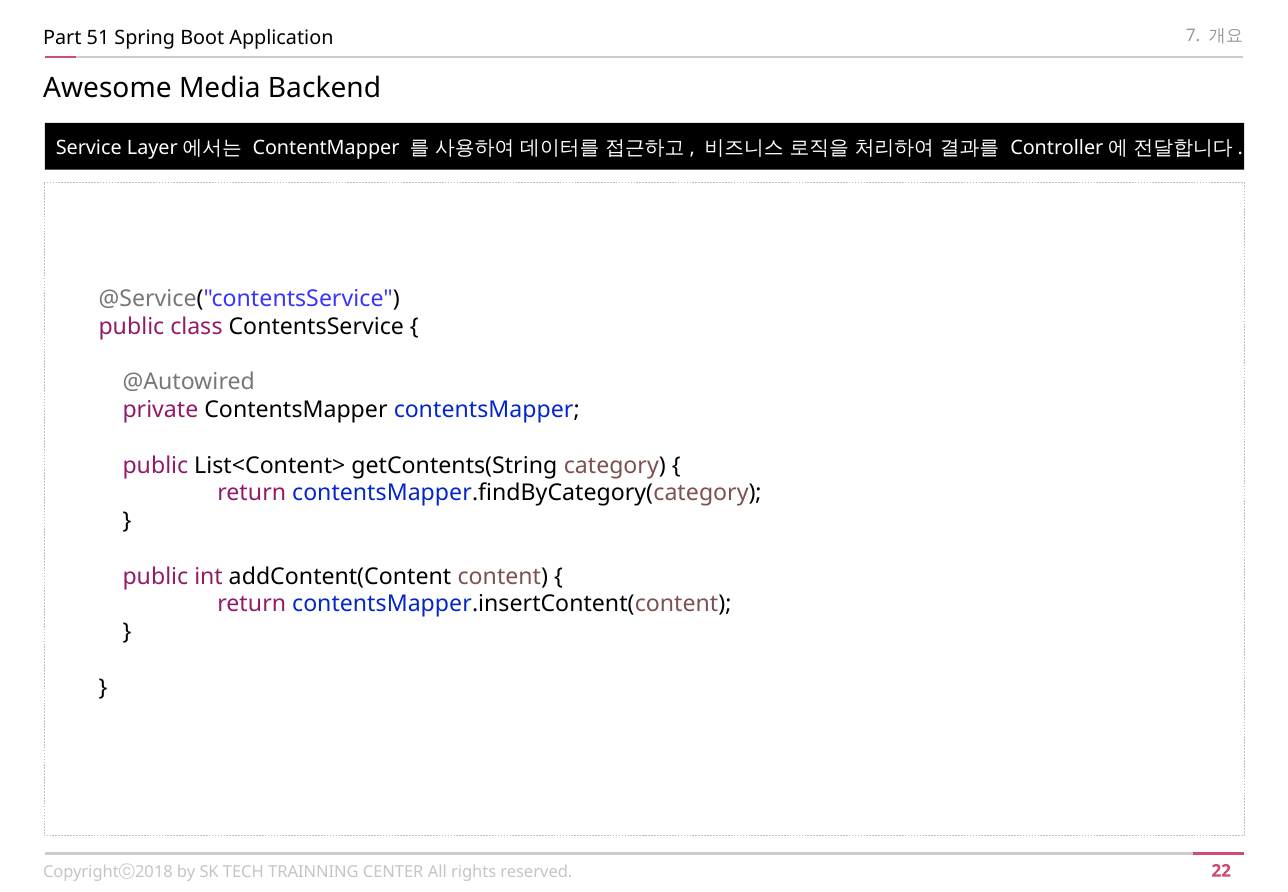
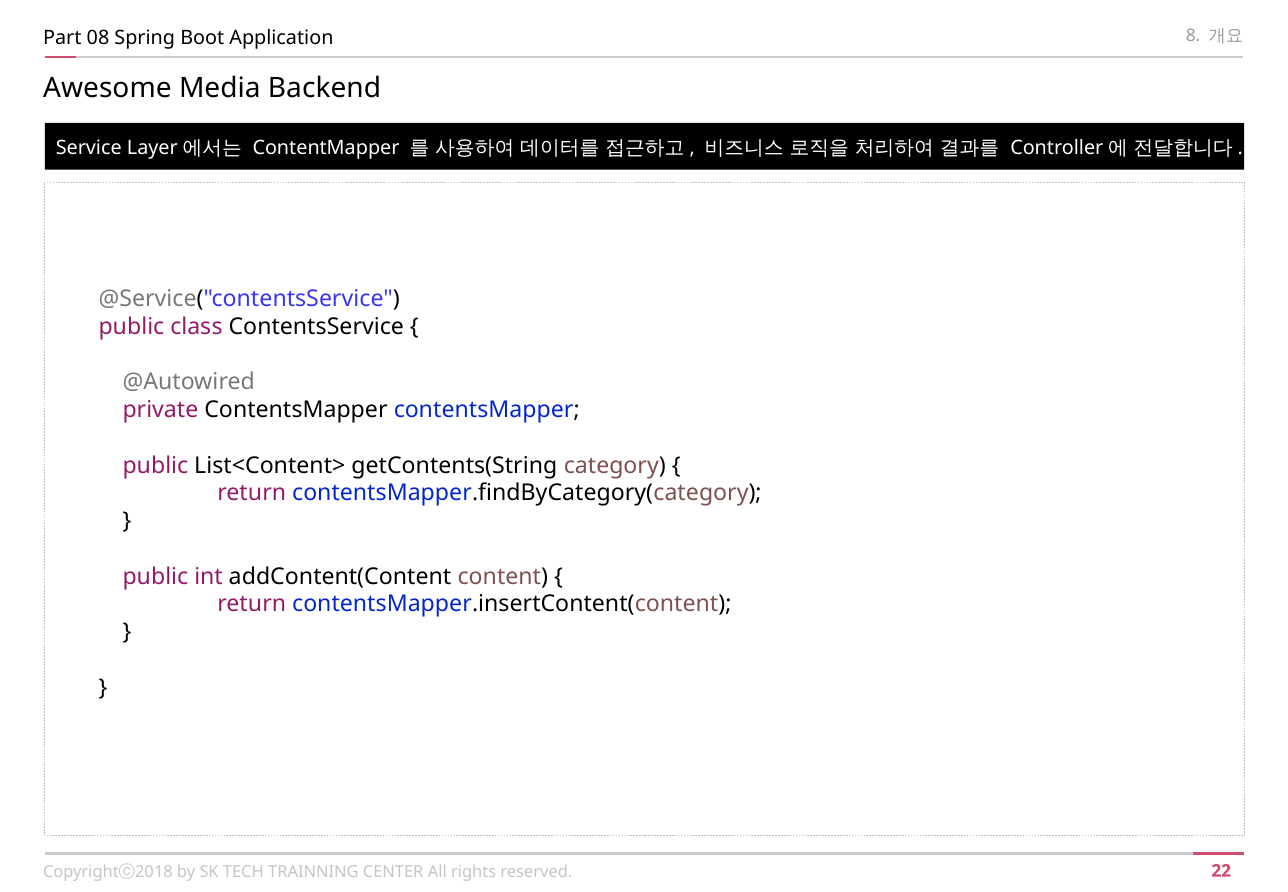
51: 51 -> 08 (98, 38)
7: 7 -> 8 (1193, 36)
